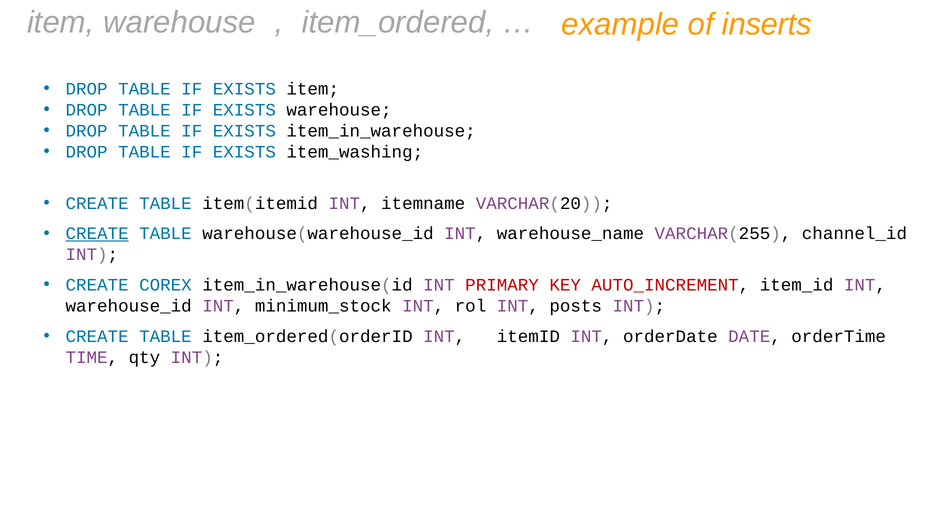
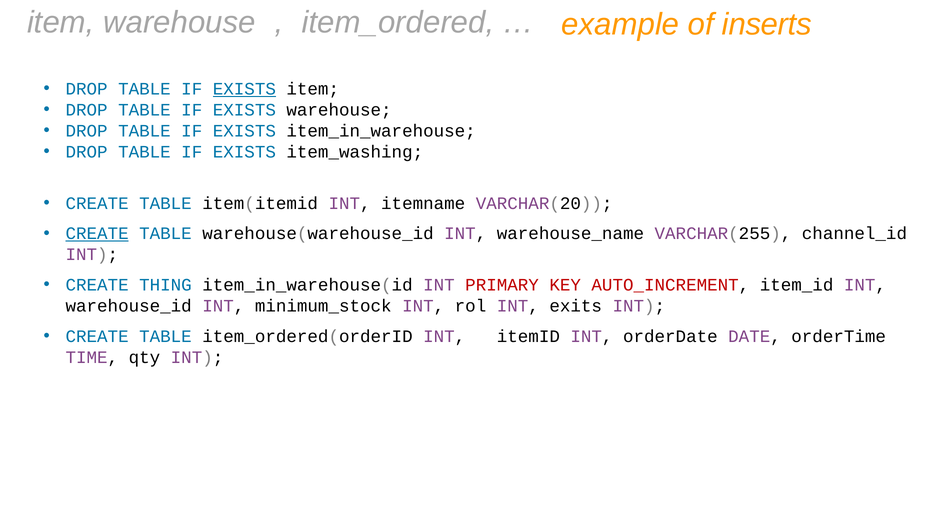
EXISTS underline: none -> present (244, 89)
COREX: COREX -> THING (165, 285)
posts: posts -> exits (576, 306)
